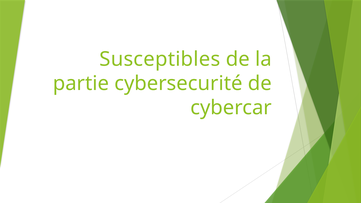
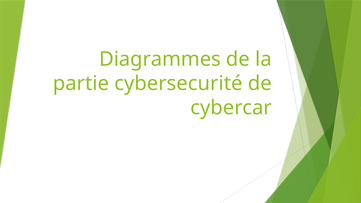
Susceptibles: Susceptibles -> Diagrammes (160, 59)
